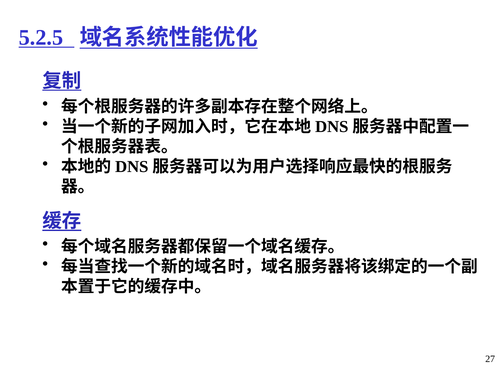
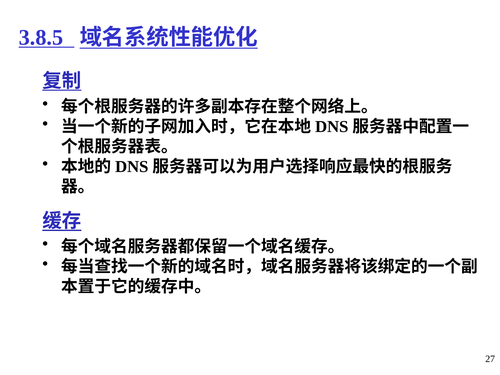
5.2.5: 5.2.5 -> 3.8.5 (41, 37)
